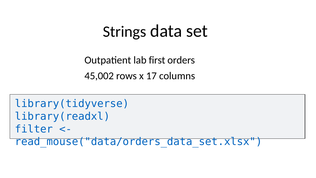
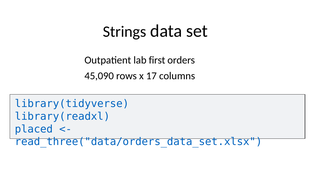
45,002: 45,002 -> 45,090 (99, 76)
filter: filter -> placed (34, 129)
read_mouse("data/orders_data_set.xlsx: read_mouse("data/orders_data_set.xlsx -> read_three("data/orders_data_set.xlsx (138, 142)
